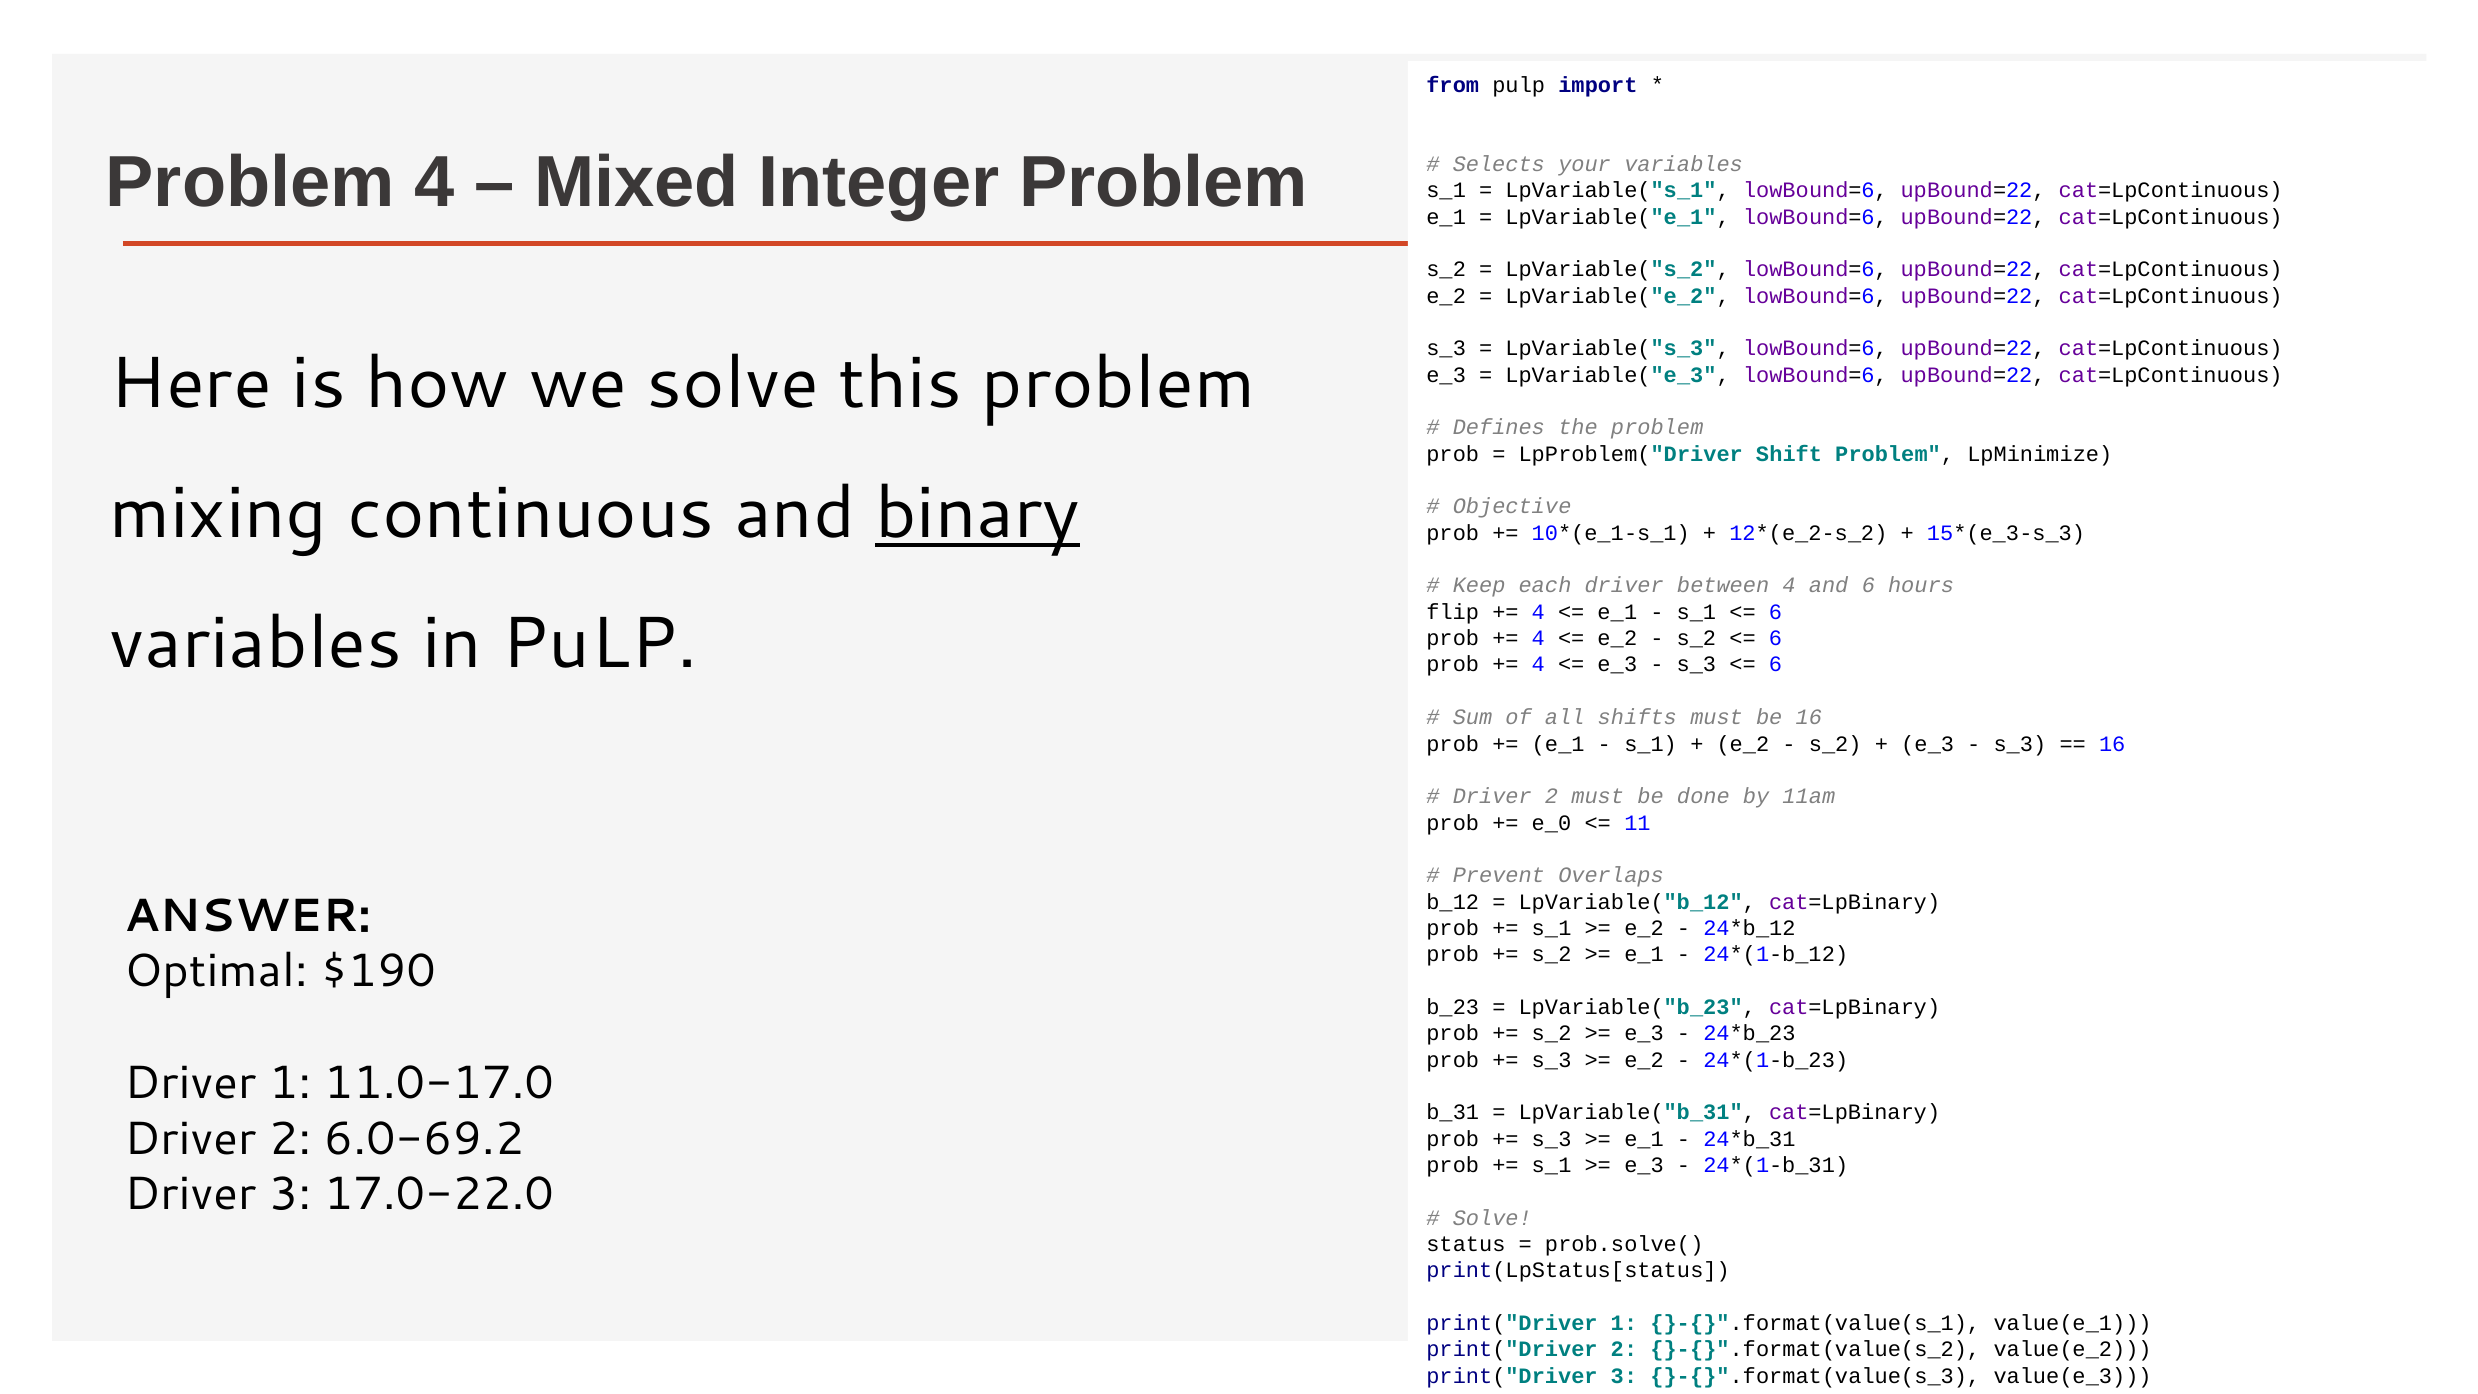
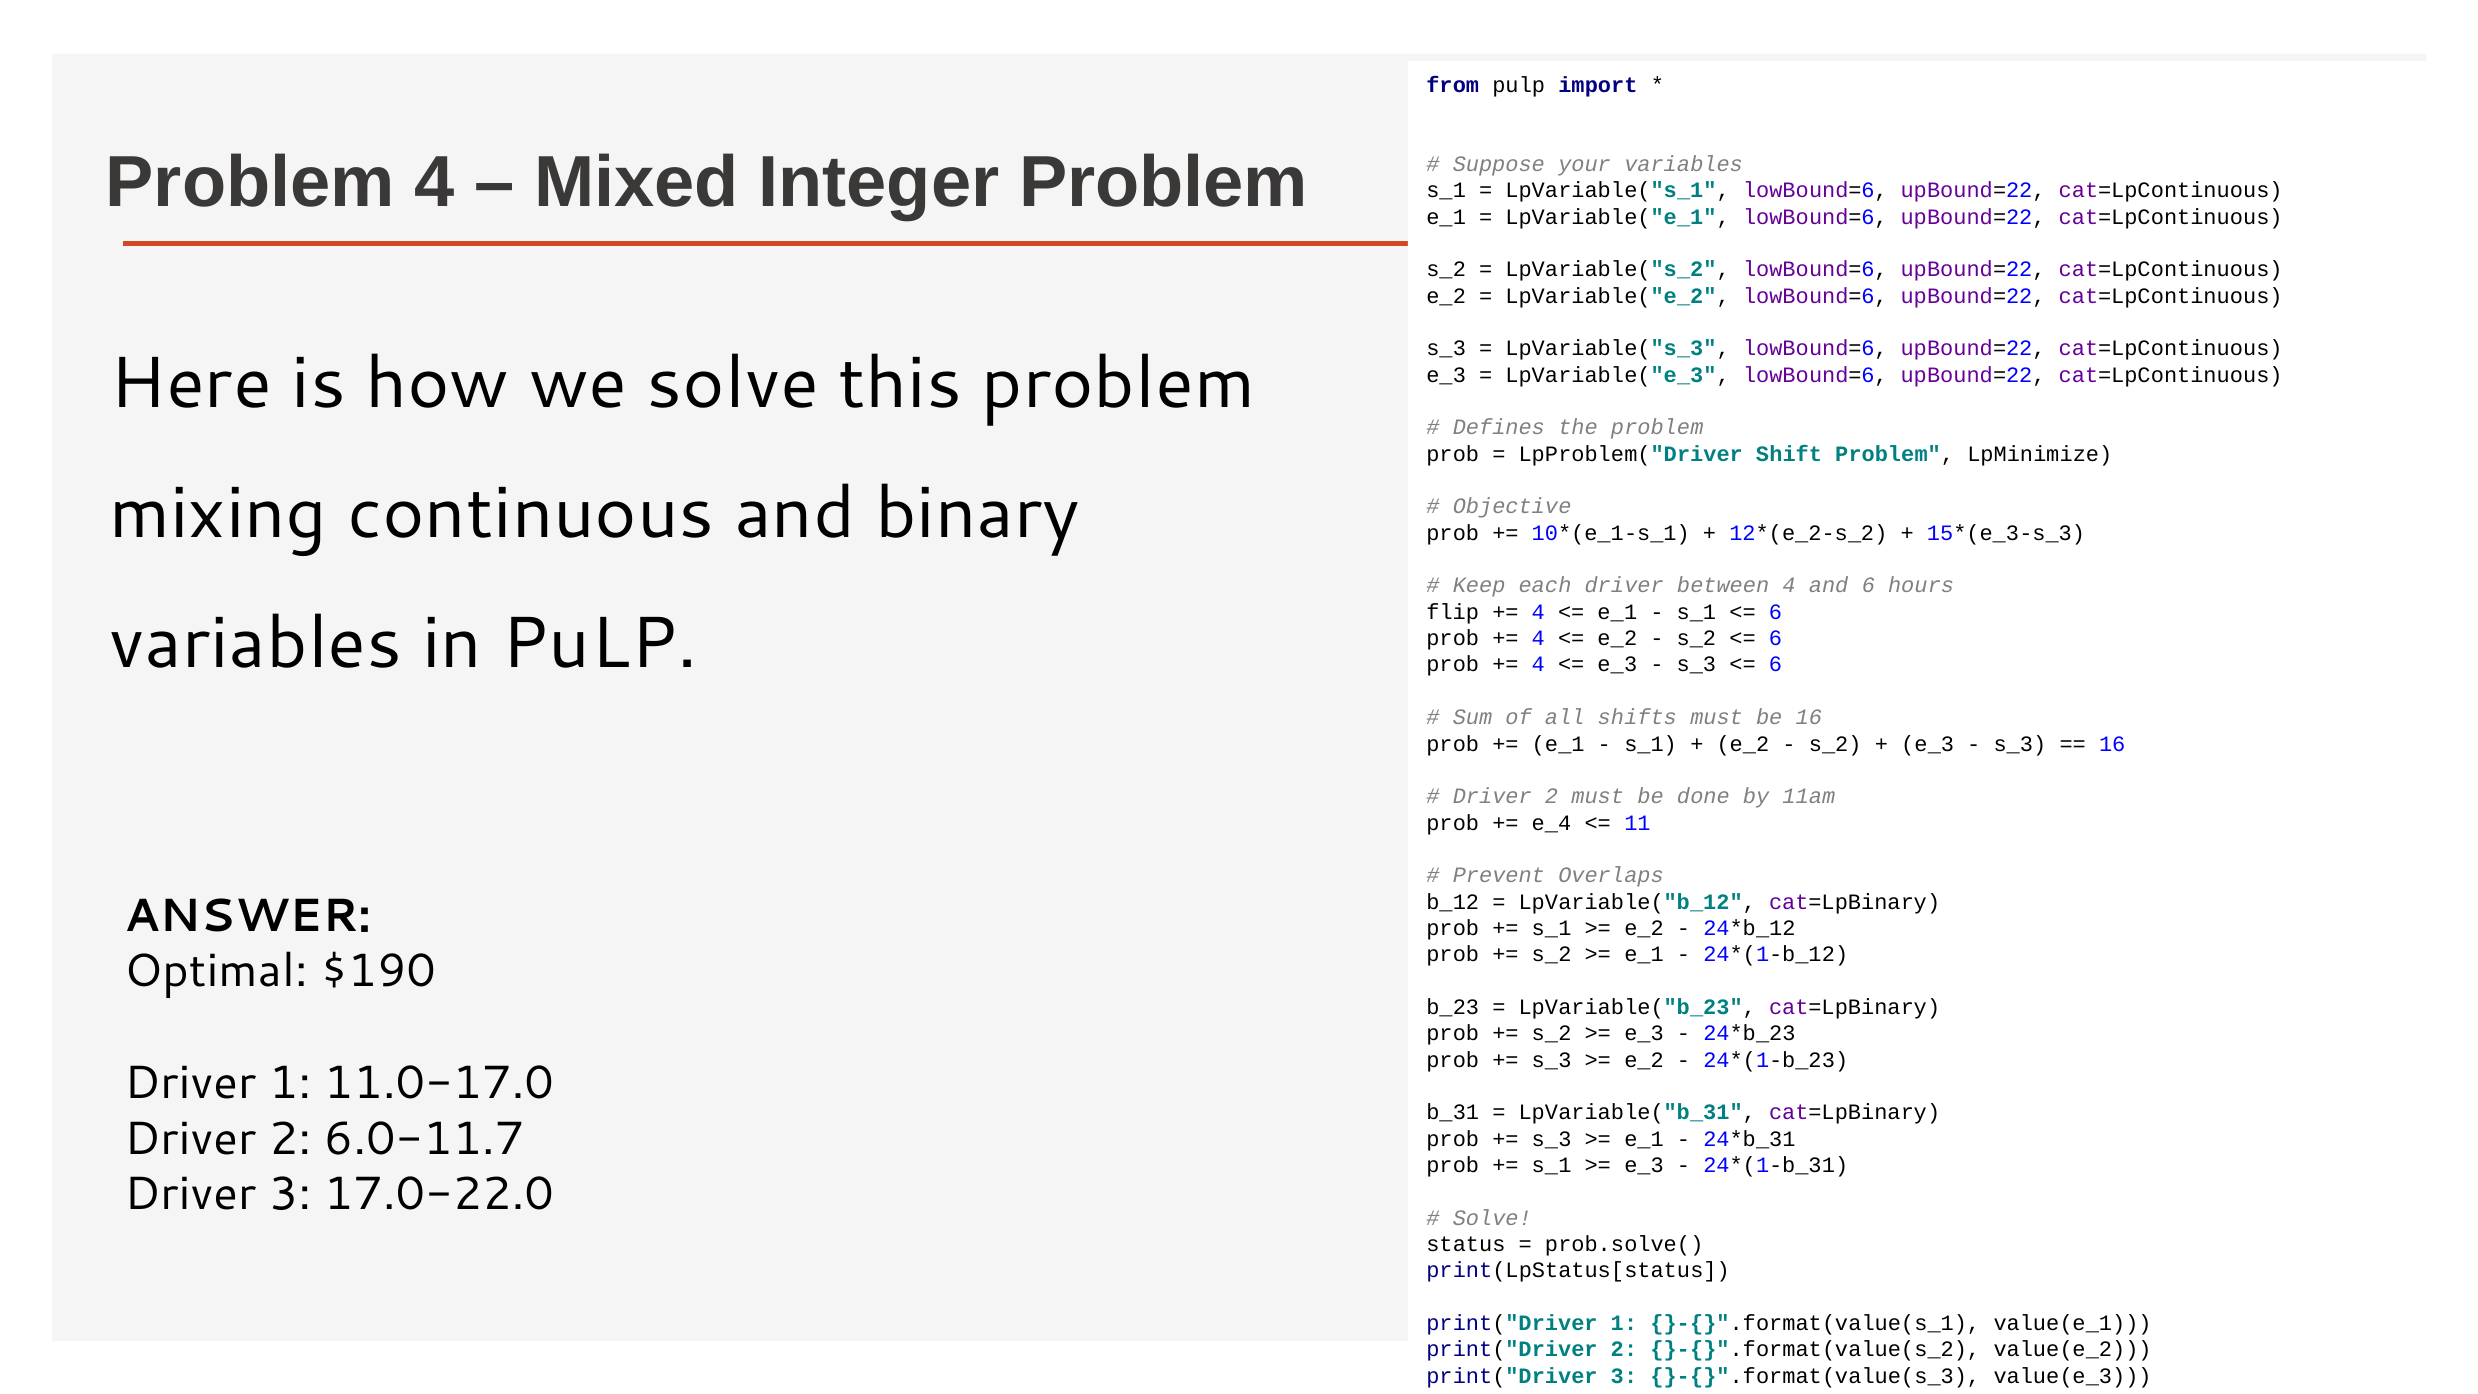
Selects: Selects -> Suppose (1499, 164)
binary underline: present -> none (977, 514)
e_0: e_0 -> e_4 (1552, 823)
6.0-69.2: 6.0-69.2 -> 6.0-11.7 (424, 1139)
